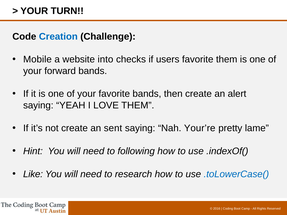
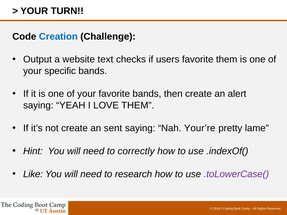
Mobile: Mobile -> Output (37, 59)
into: into -> text (105, 59)
forward: forward -> specific (60, 71)
following: following -> correctly (136, 151)
.toLowerCase( colour: blue -> purple (236, 174)
